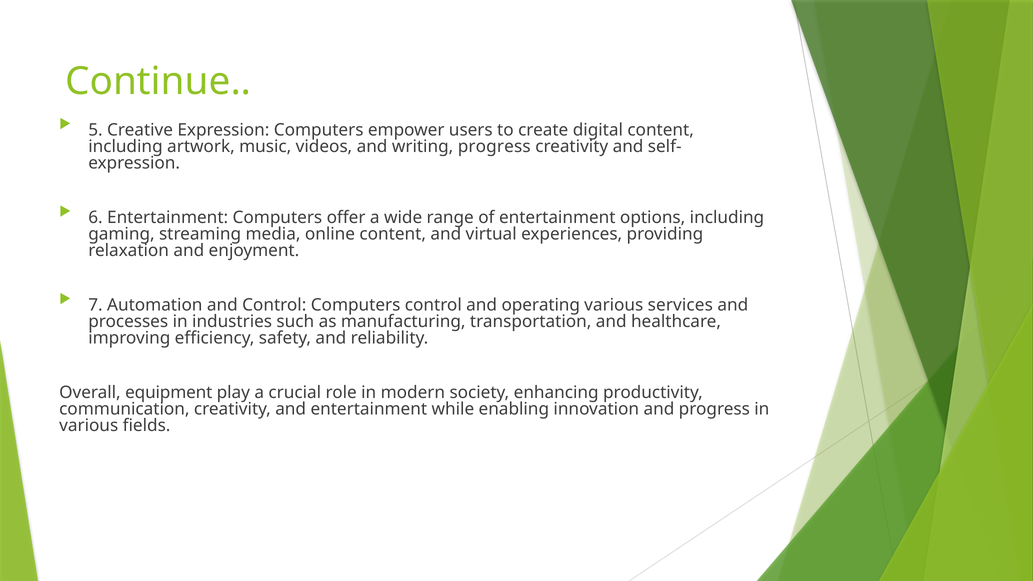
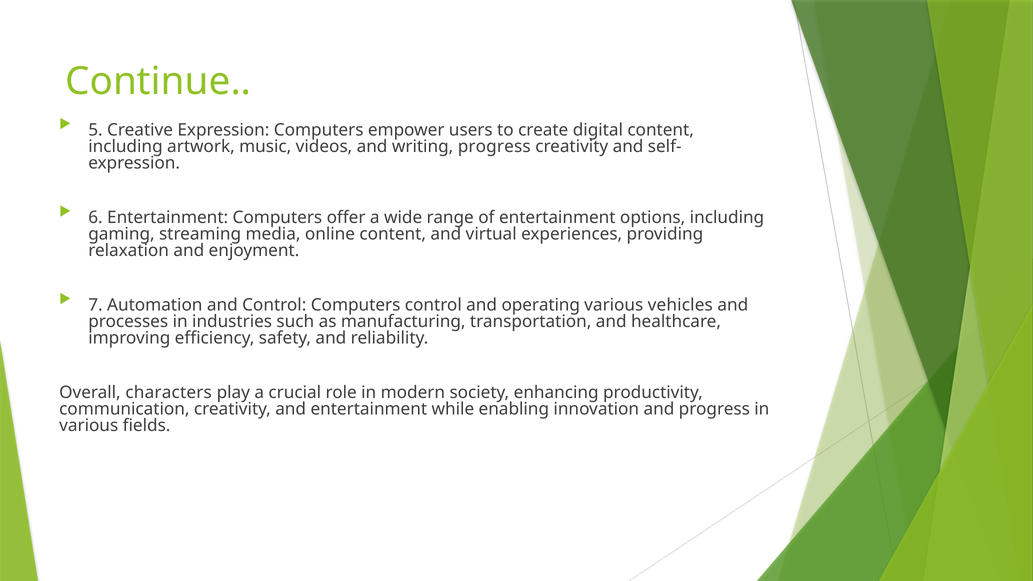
services: services -> vehicles (680, 305)
equipment: equipment -> characters (169, 392)
